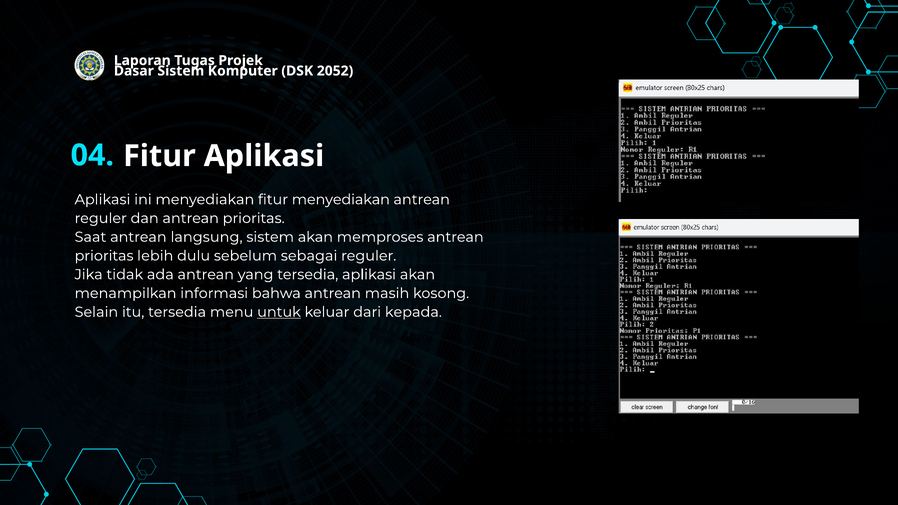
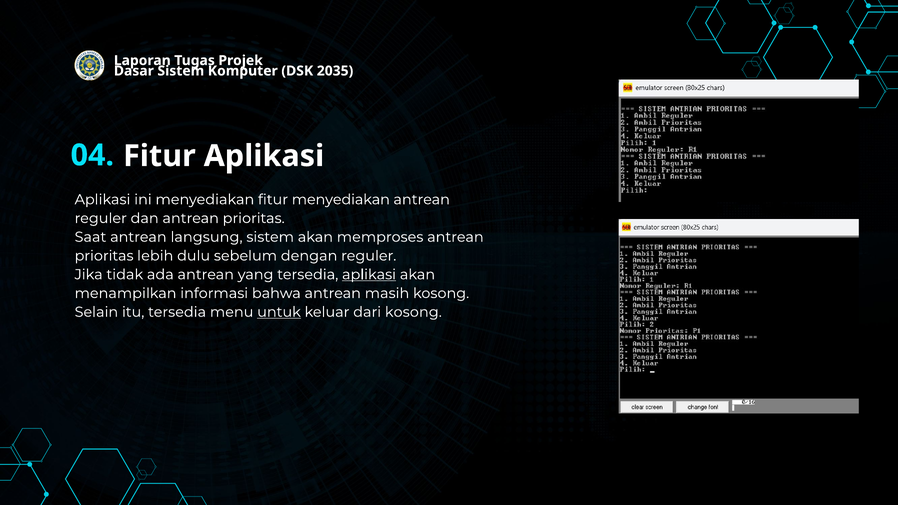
2052: 2052 -> 2035 (335, 71)
sebagai: sebagai -> dengan (309, 256)
aplikasi underline: none -> present (369, 275)
dari kepada: kepada -> kosong (413, 312)
